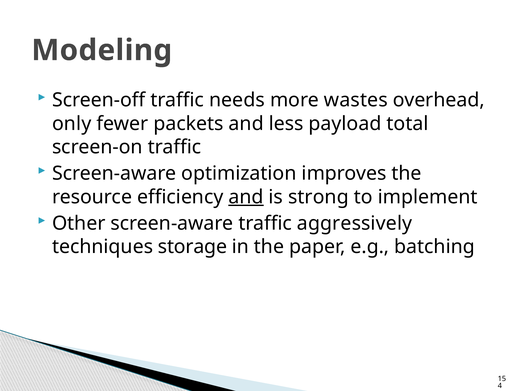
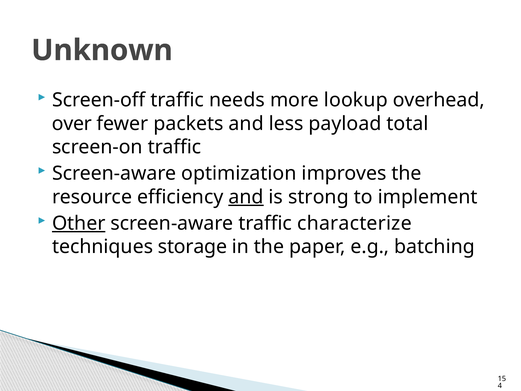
Modeling: Modeling -> Unknown (102, 50)
wastes: wastes -> lookup (356, 100)
only: only -> over (72, 124)
Other underline: none -> present (79, 223)
aggressively: aggressively -> characterize (355, 223)
